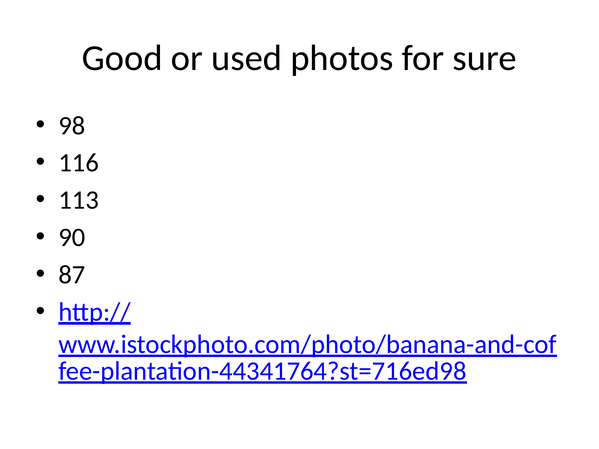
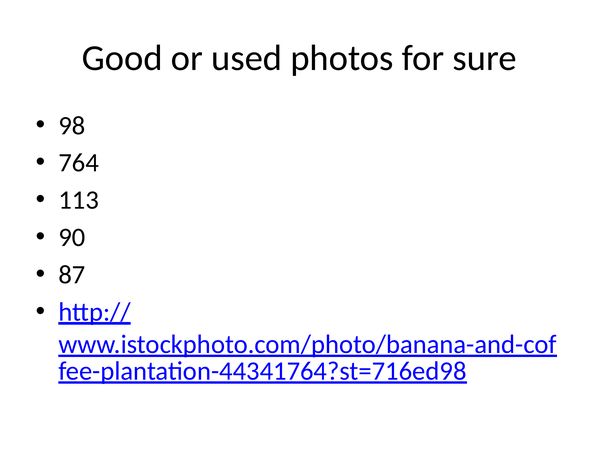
116: 116 -> 764 (79, 163)
